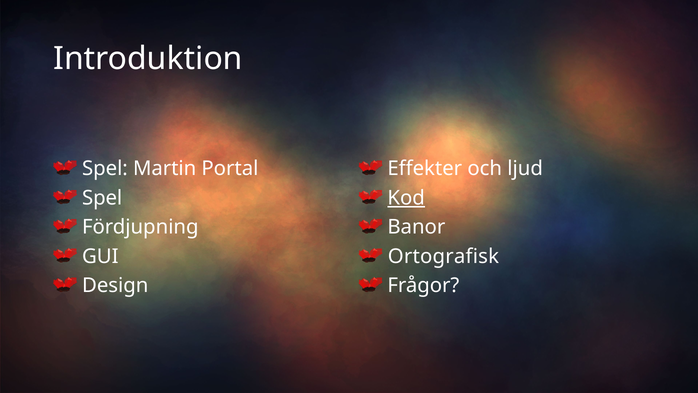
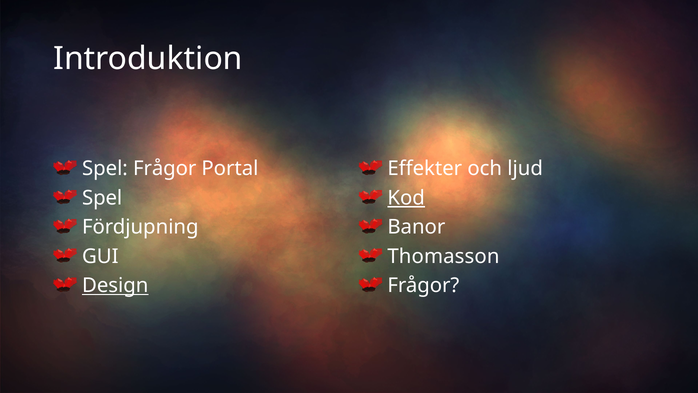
Spel Martin: Martin -> Frågor (165, 168)
Ortografisk: Ortografisk -> Thomasson (443, 256)
Design underline: none -> present (115, 285)
